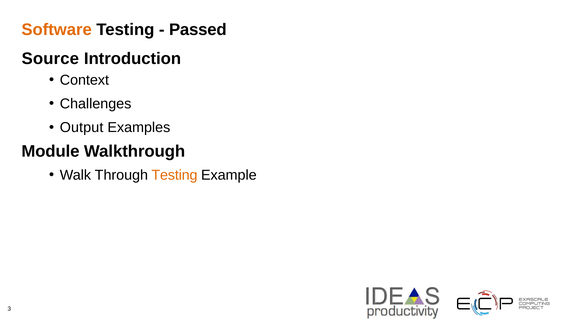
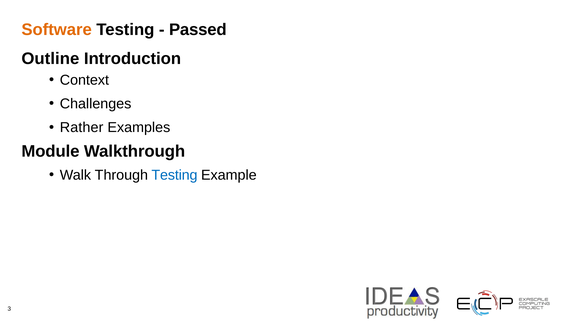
Source: Source -> Outline (50, 59)
Output: Output -> Rather (82, 128)
Testing colour: orange -> blue (174, 175)
